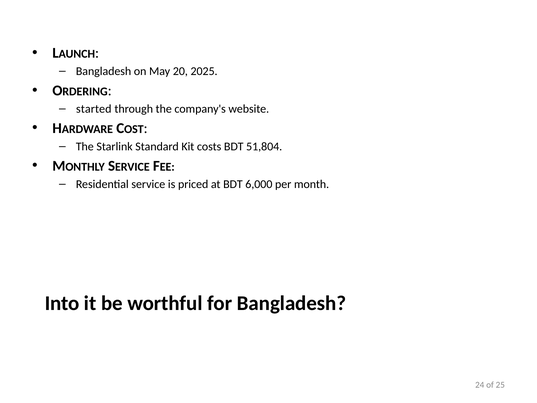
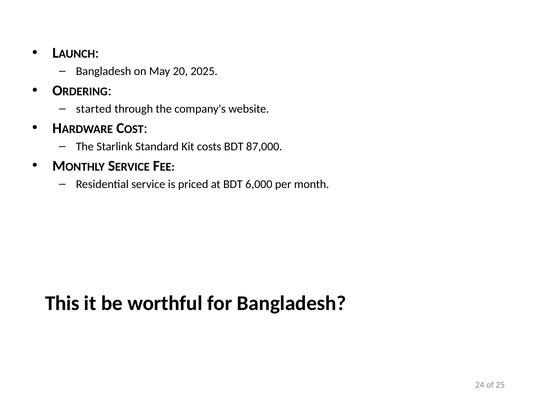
51,804: 51,804 -> 87,000 (264, 146)
Into: Into -> This (62, 303)
